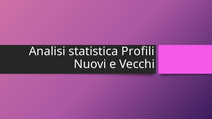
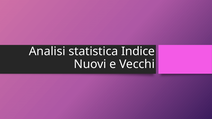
Profili: Profili -> Indice (138, 51)
